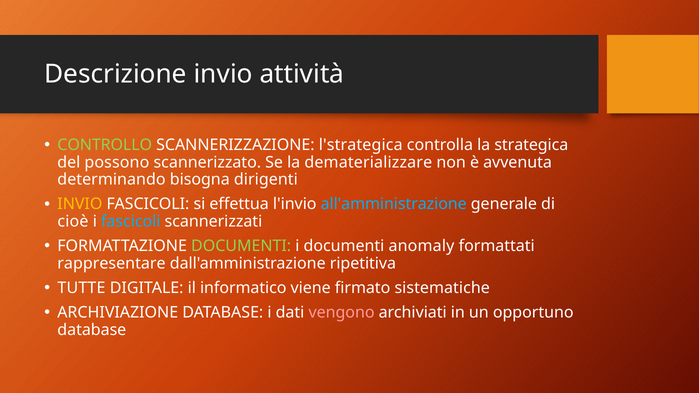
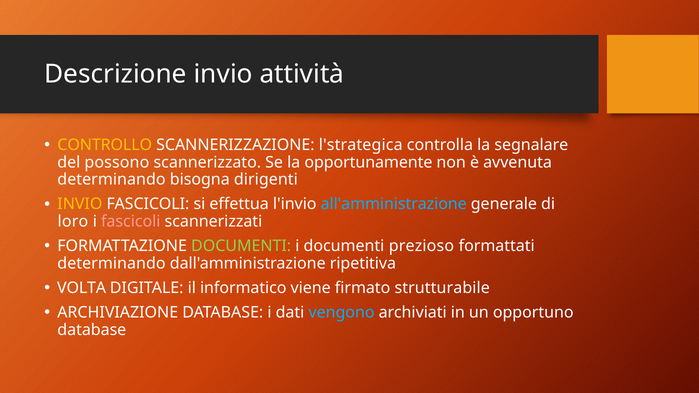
CONTROLLO colour: light green -> yellow (105, 145)
strategica: strategica -> segnalare (531, 145)
dematerializzare: dematerializzare -> opportunamente (368, 162)
cioè: cioè -> loro (73, 222)
fascicoli colour: light blue -> pink (131, 222)
anomaly: anomaly -> prezioso (421, 246)
rappresentare: rappresentare -> determinando (111, 263)
TUTTE: TUTTE -> VOLTA (82, 288)
sistematiche: sistematiche -> strutturabile (442, 288)
vengono colour: pink -> light blue (342, 313)
